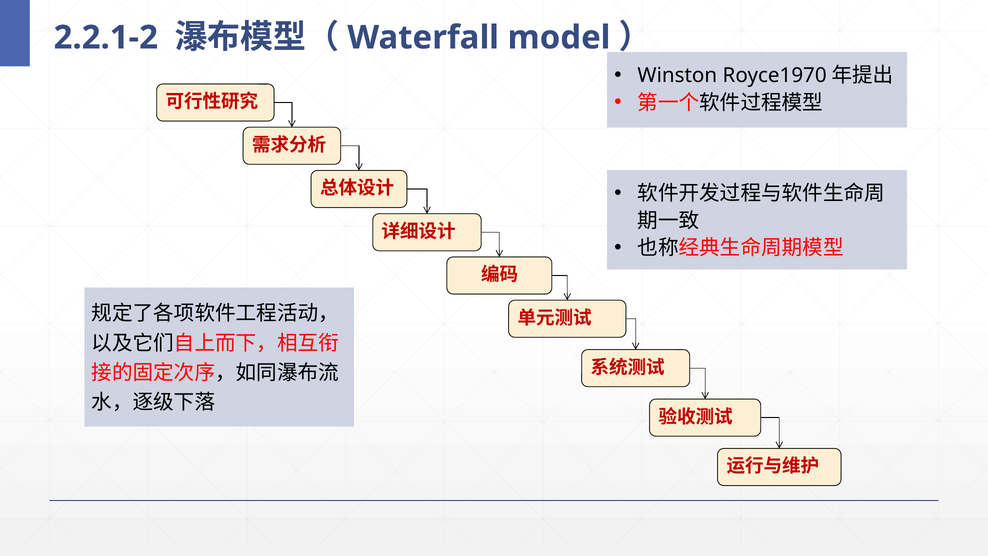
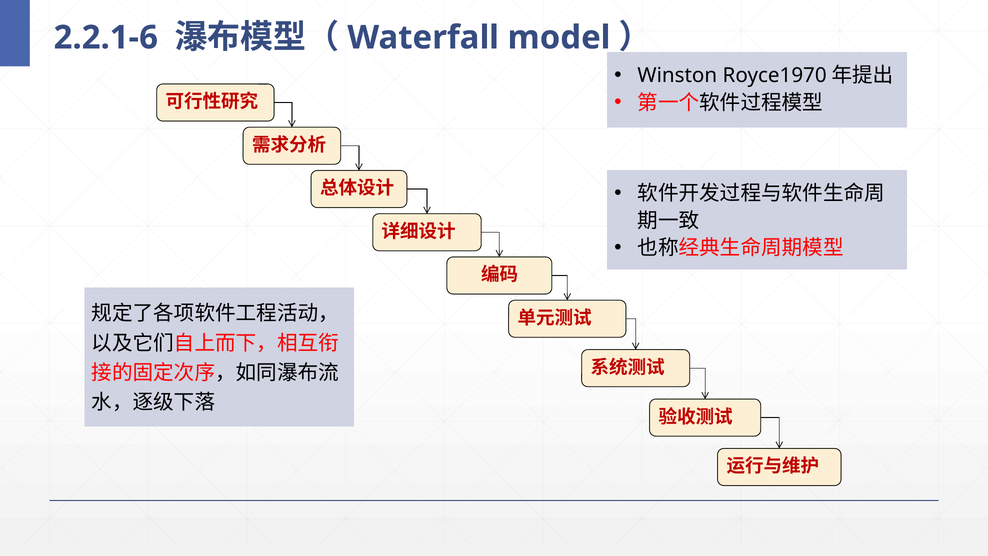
2.2.1-2: 2.2.1-2 -> 2.2.1-6 (106, 38)
